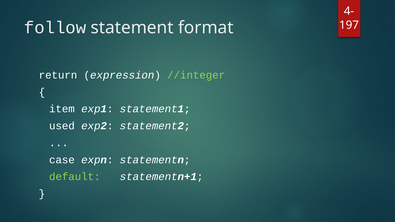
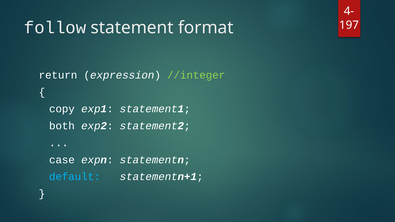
item: item -> copy (62, 109)
used: used -> both (62, 126)
default colour: light green -> light blue (75, 177)
